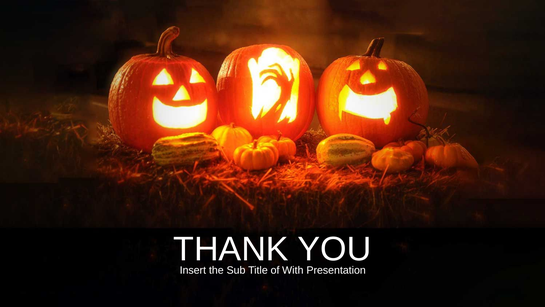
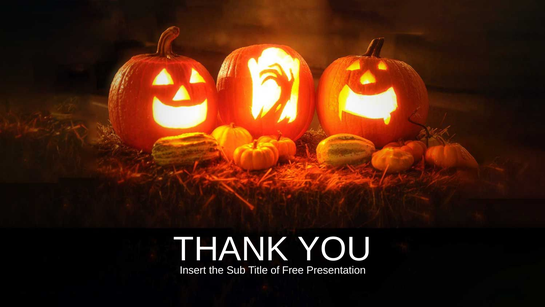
With: With -> Free (293, 270)
